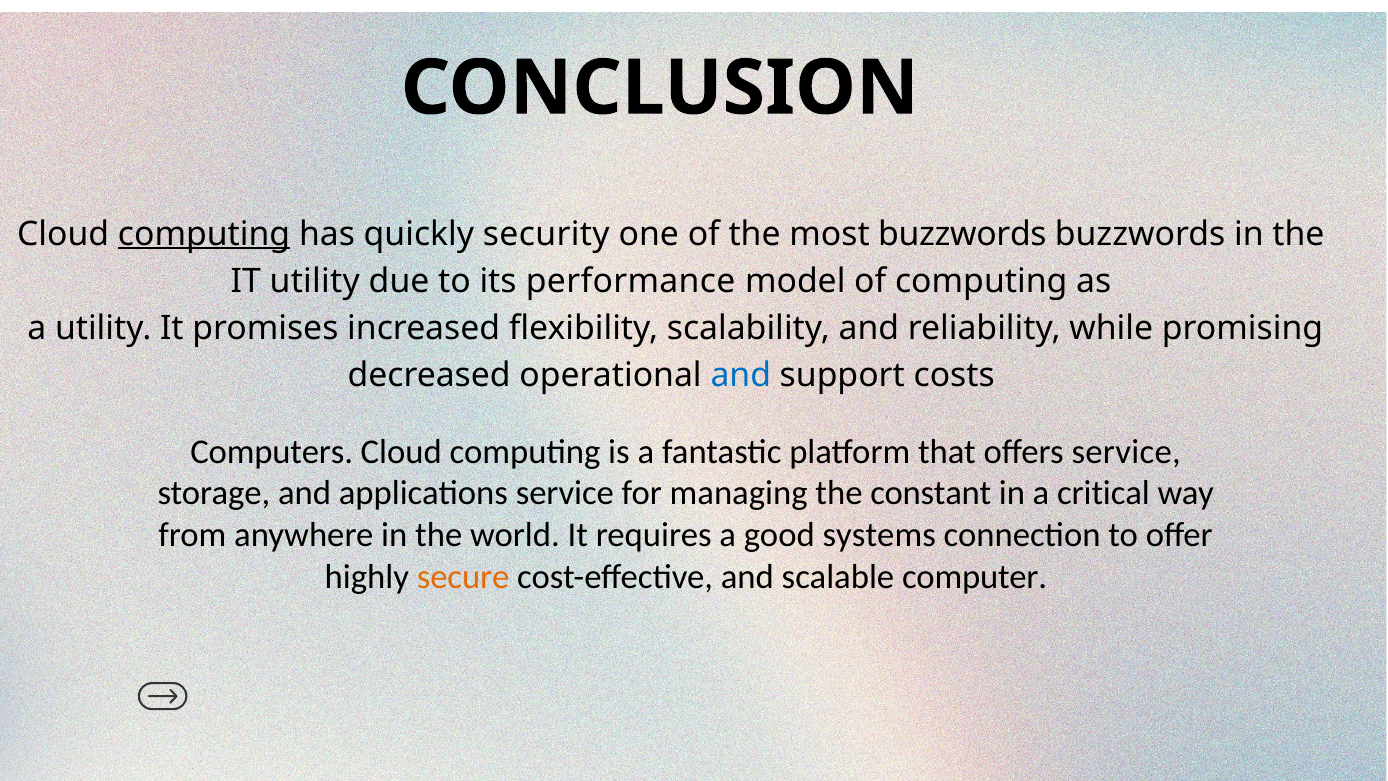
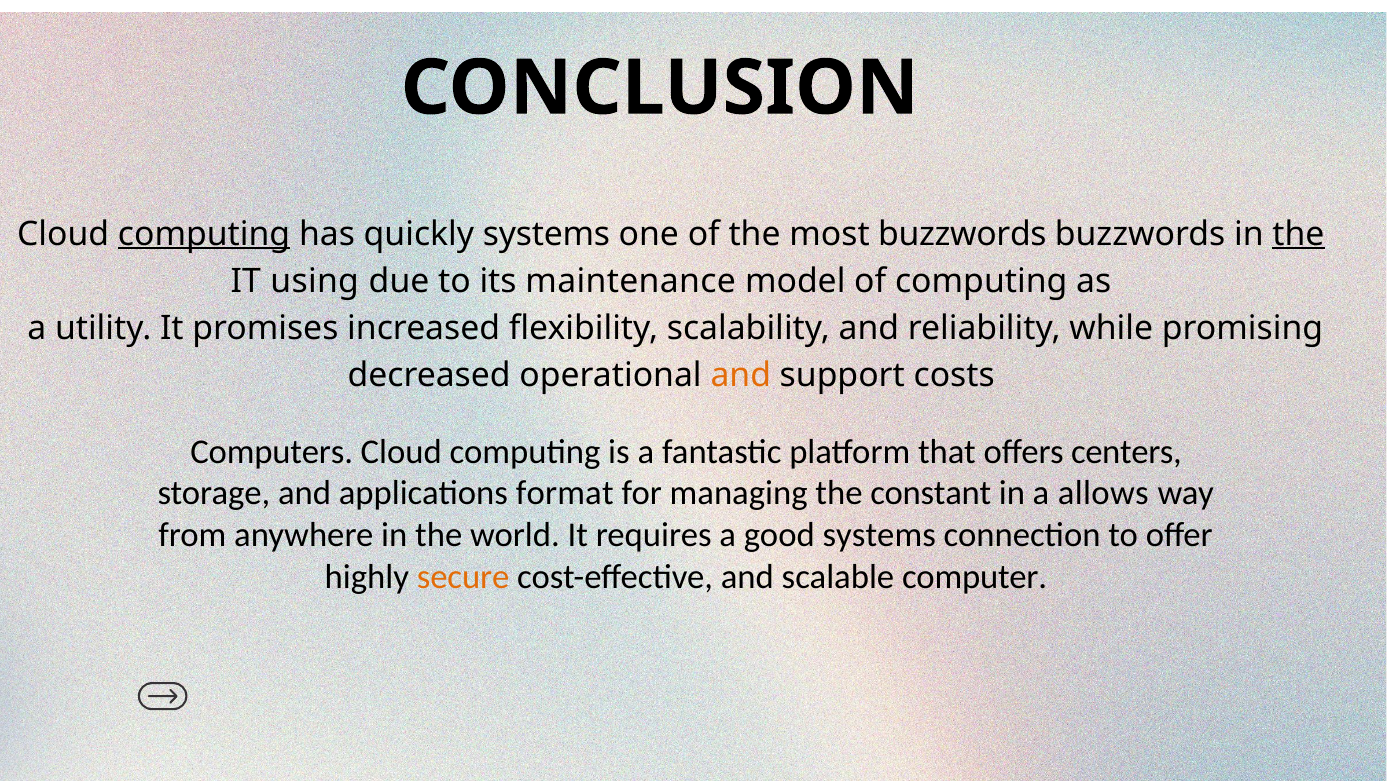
quickly security: security -> systems (547, 234)
the underline: none -> present (1298, 234)
IT utility: utility -> using (315, 281)
performance: performance -> maintenance (631, 281)
and colour: blue -> orange (741, 375)
offers service: service -> centers (1126, 452)
applications service: service -> format (565, 493)
critical: critical -> allows (1103, 493)
